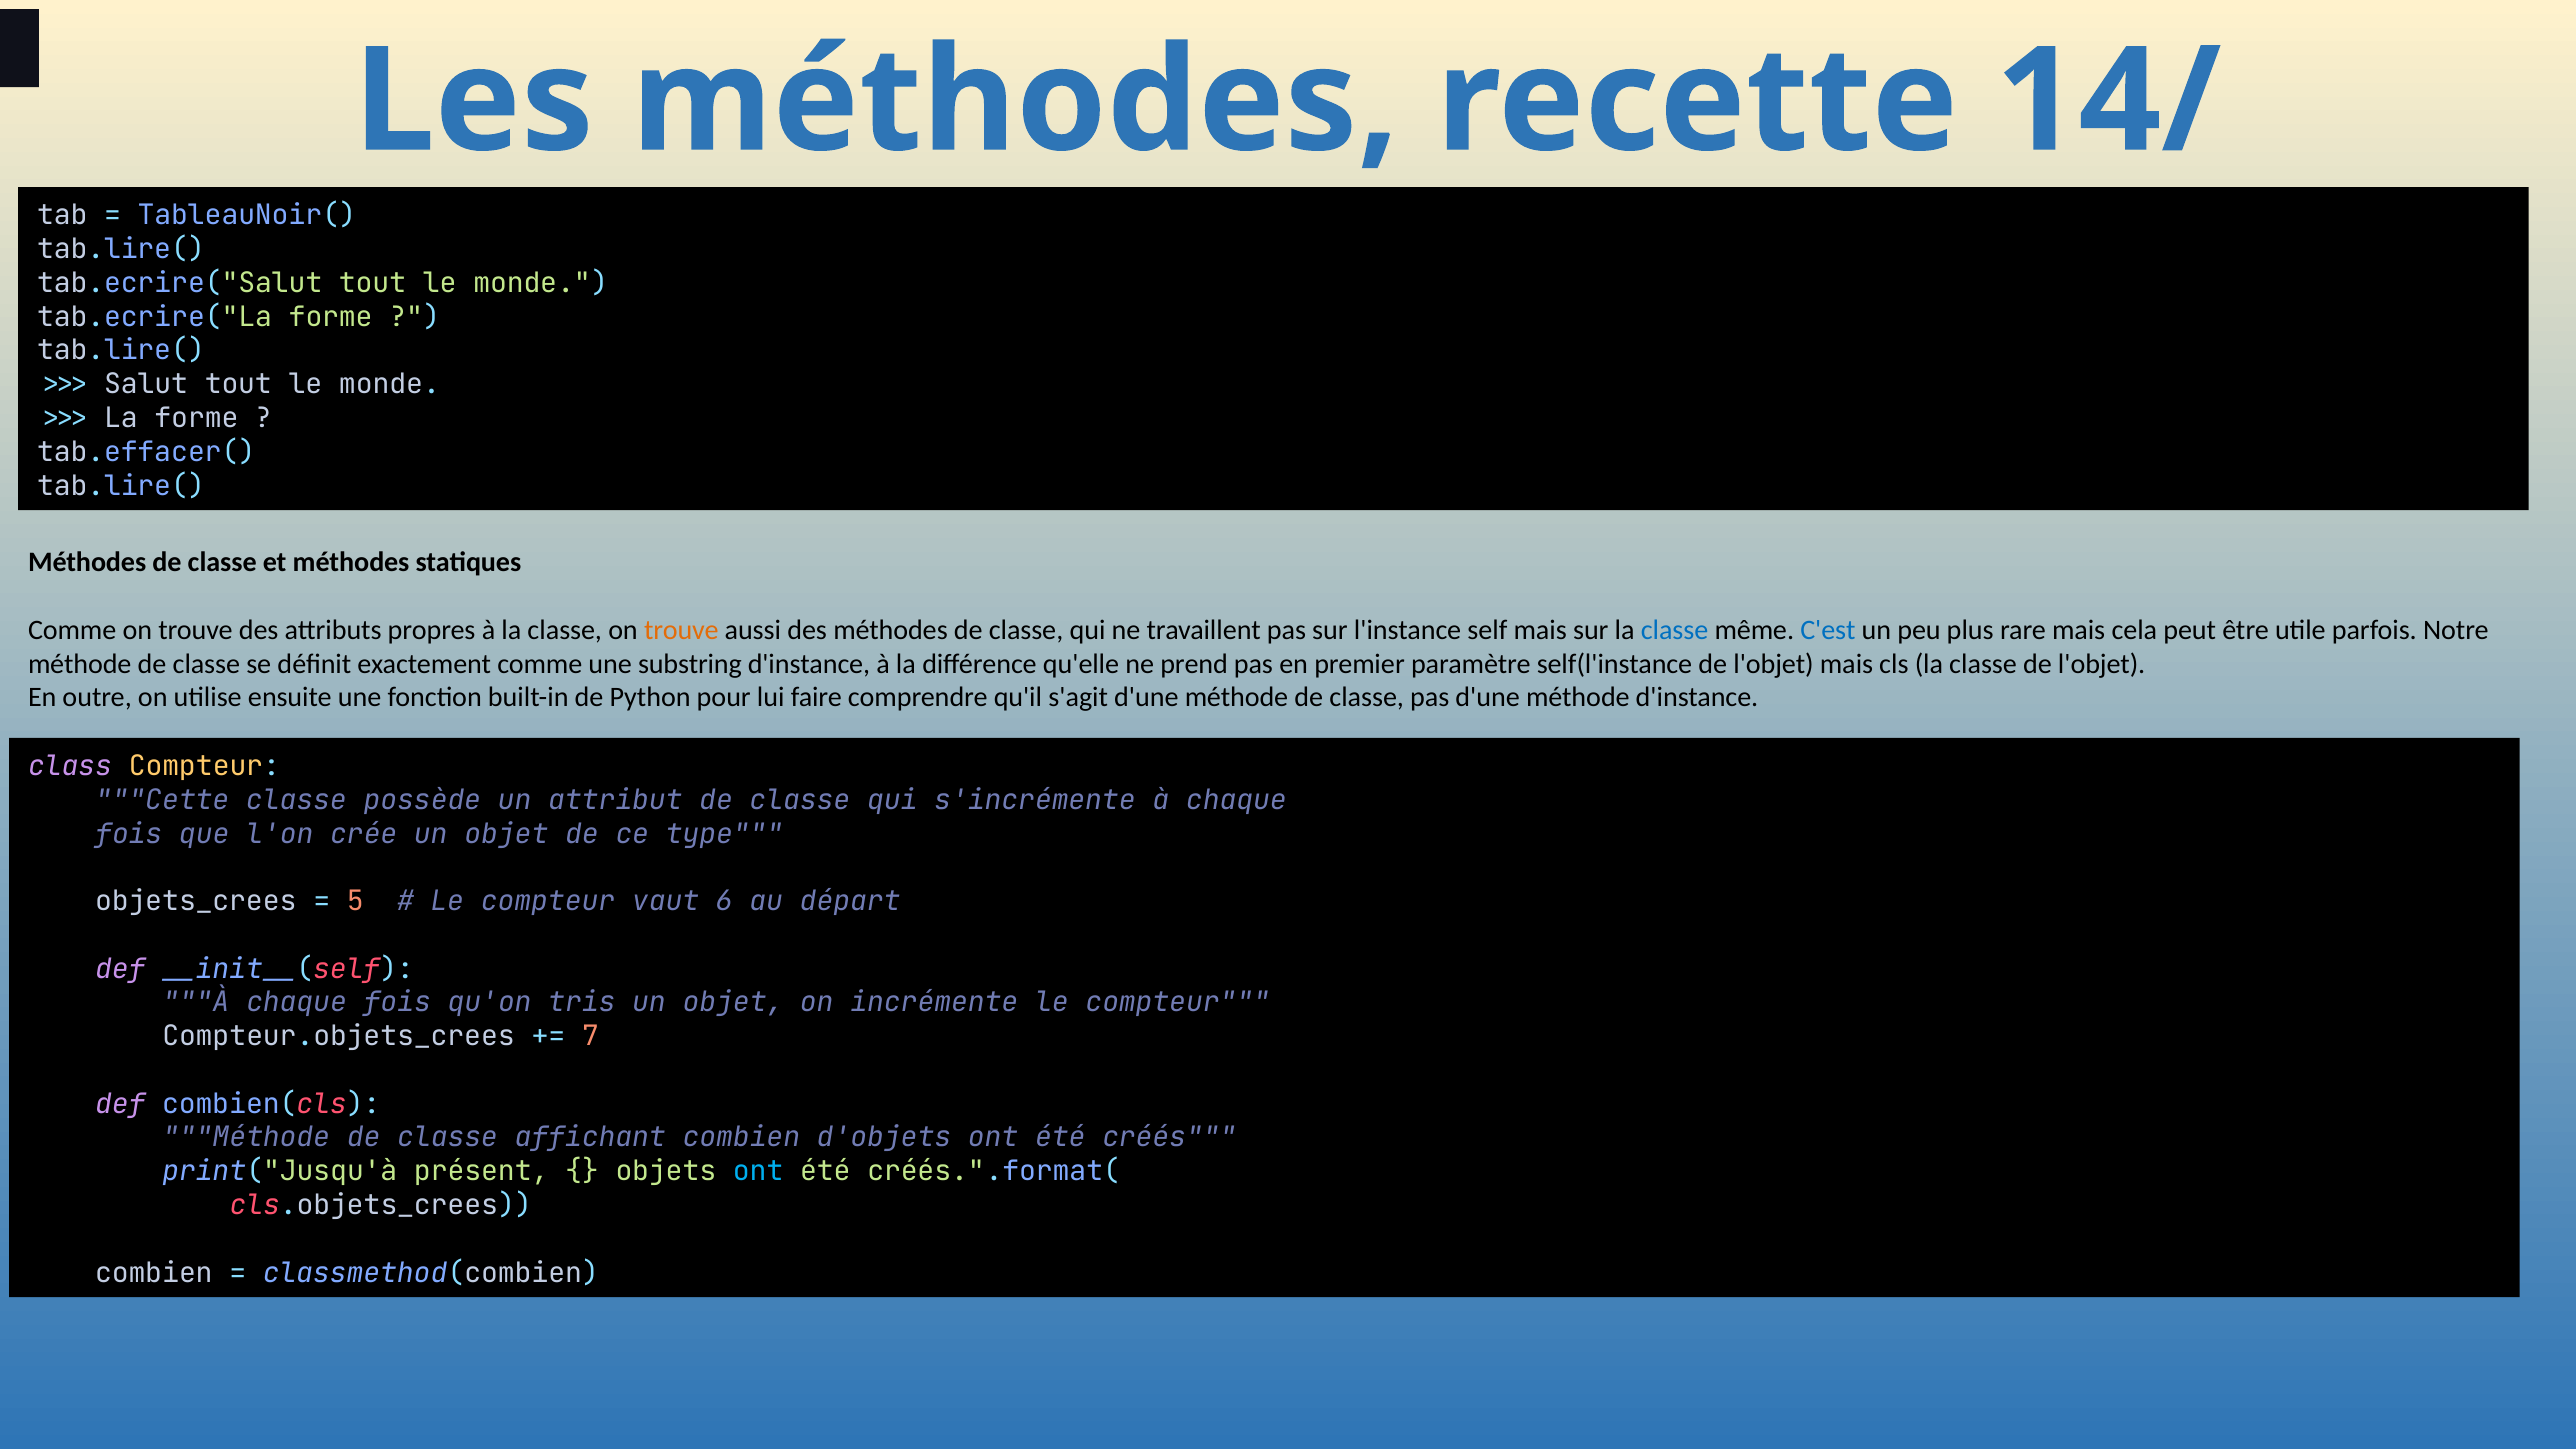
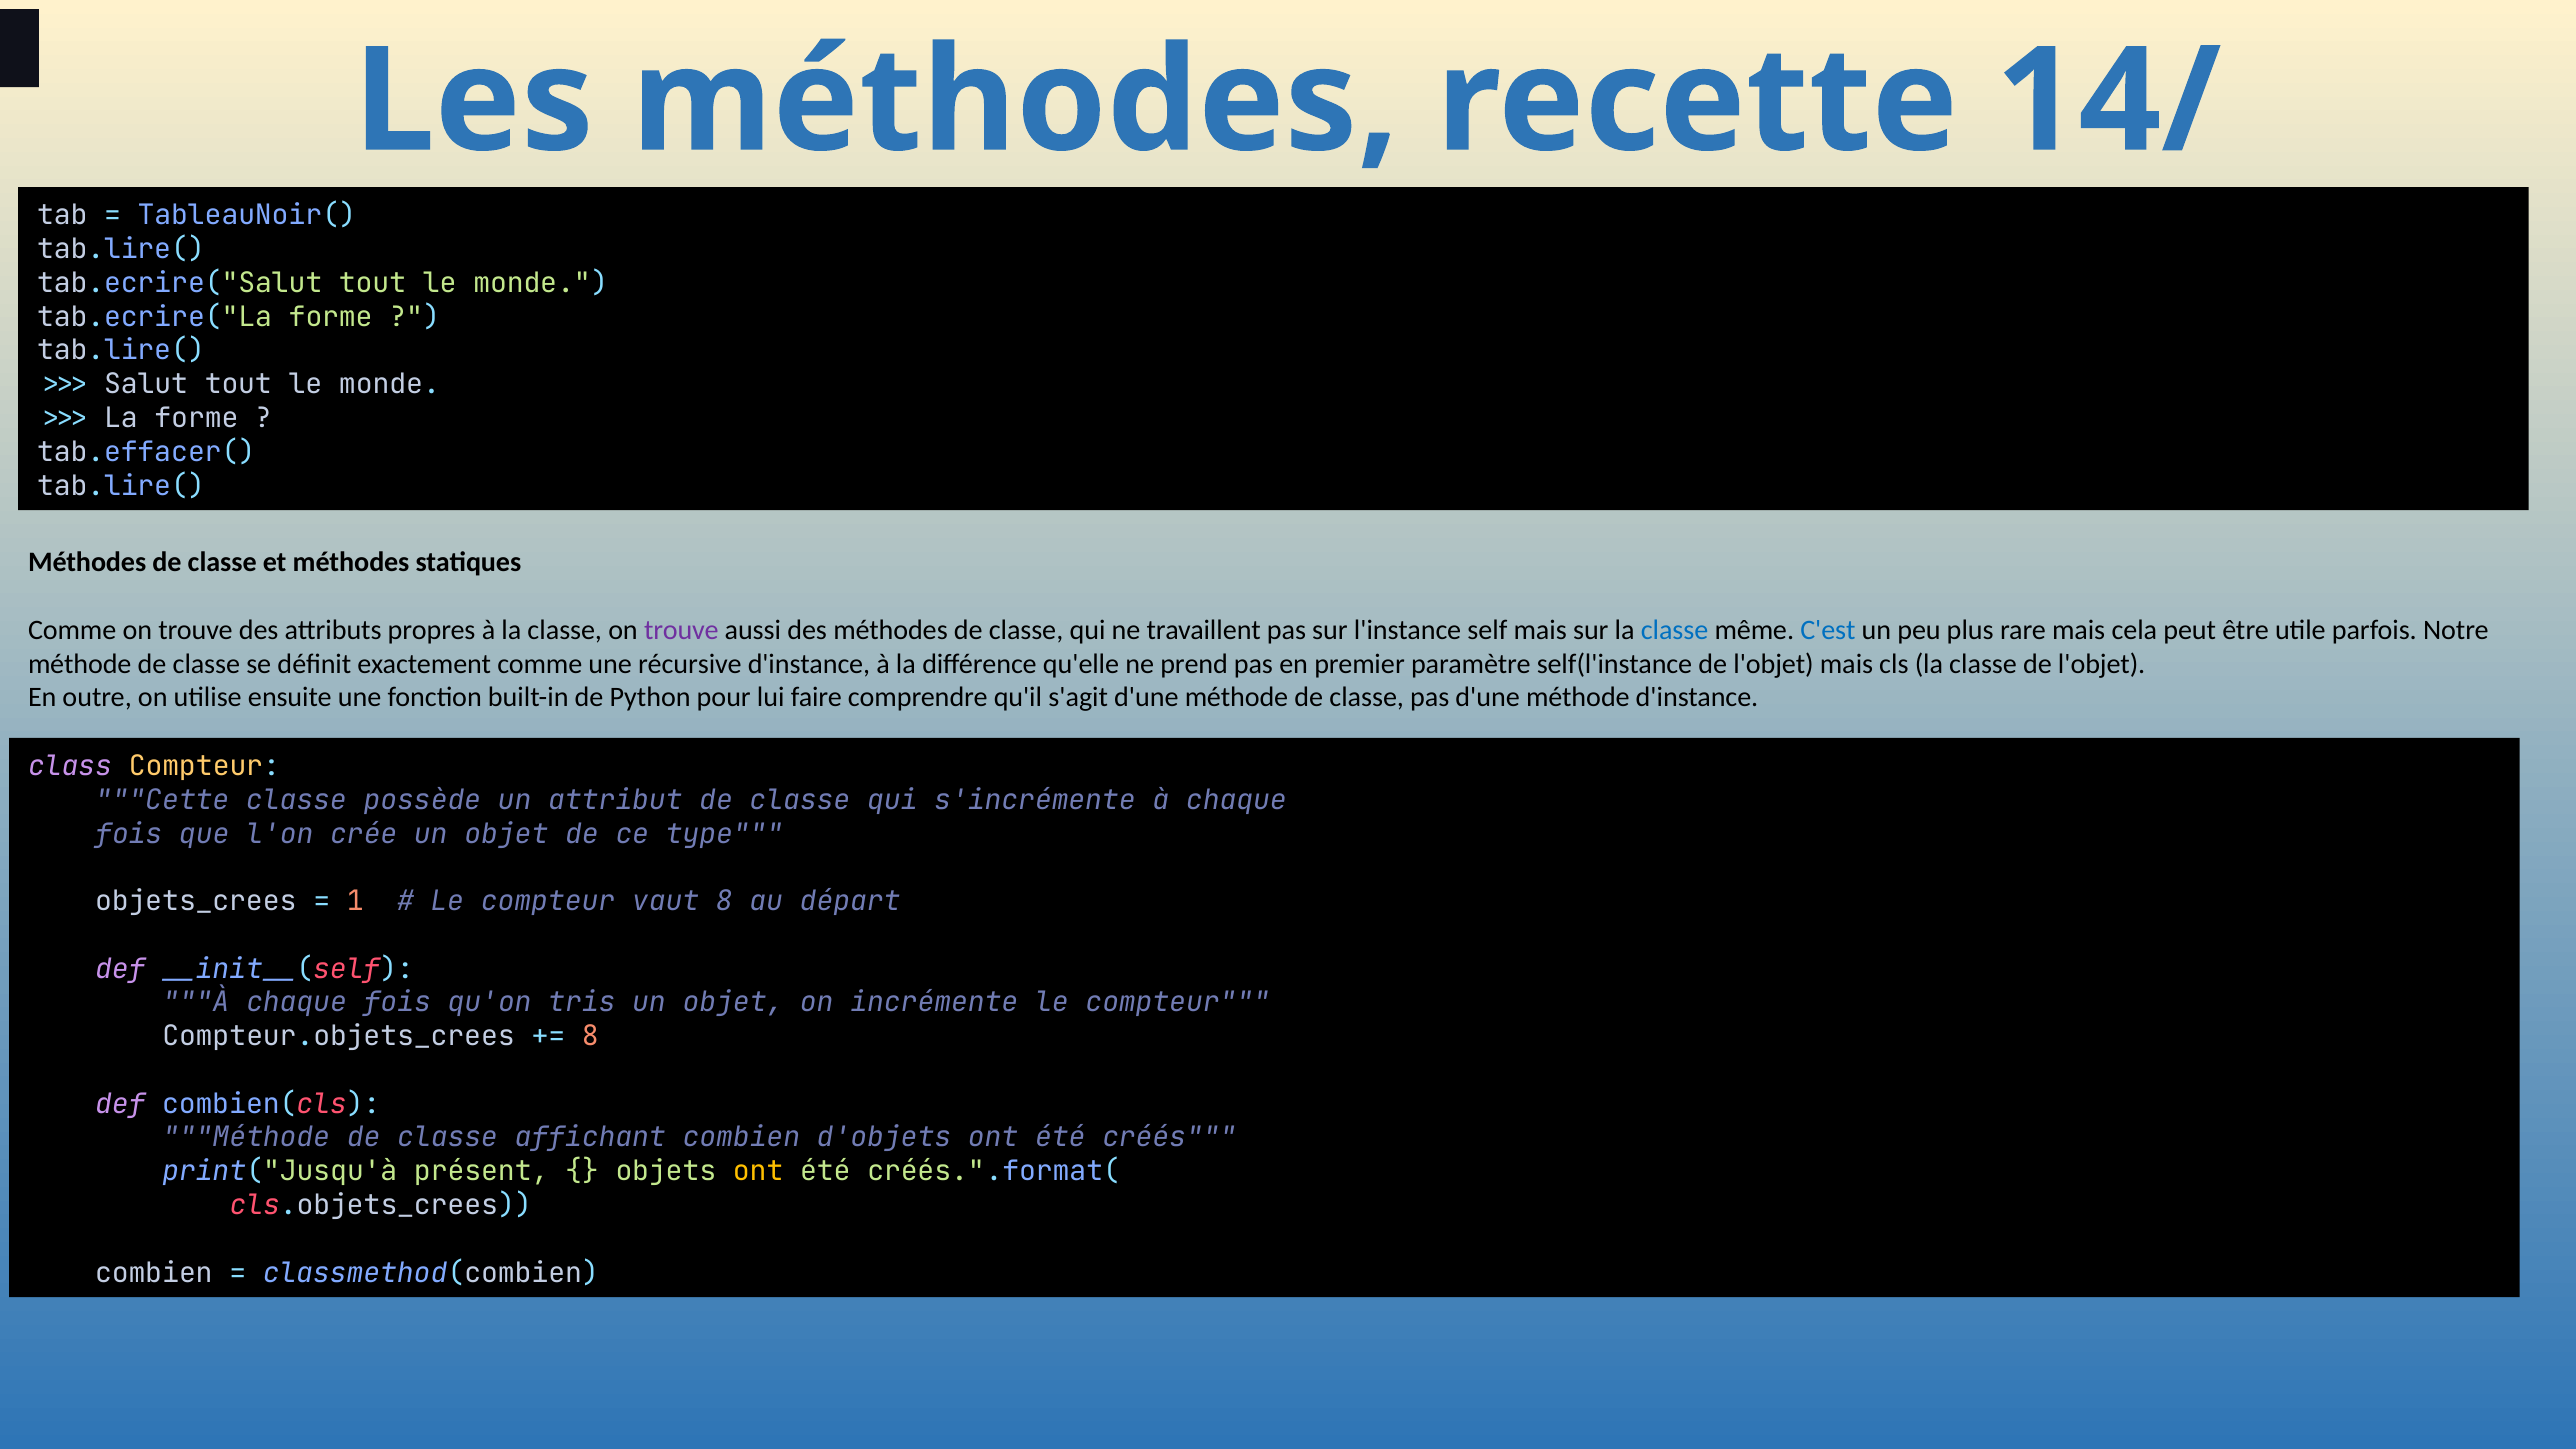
trouve colour: orange -> purple (681, 630)
substring: substring -> récursive (690, 664)
5: 5 -> 1 (355, 901)
vaut 6: 6 -> 8 (724, 901)
7: 7 -> 8 (590, 1036)
ont colour: light blue -> yellow (758, 1171)
